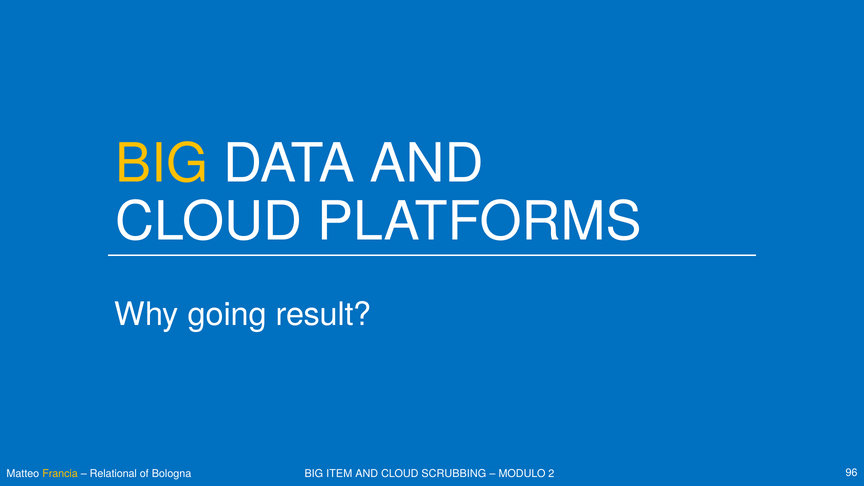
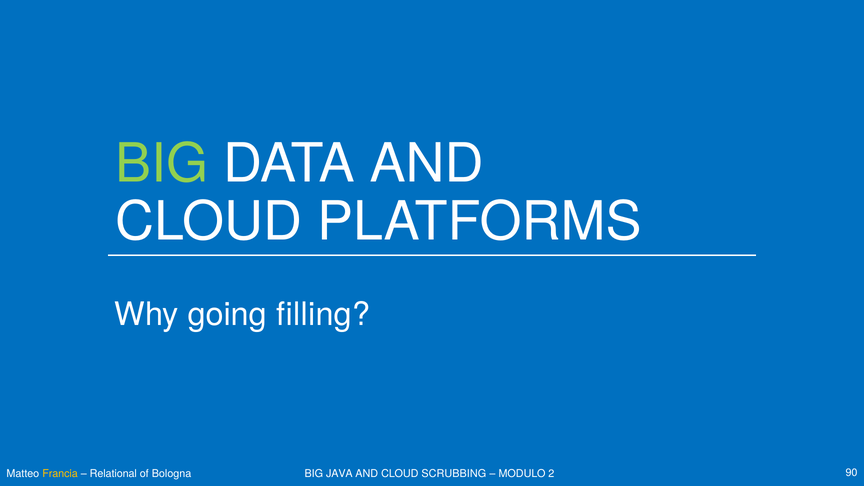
BIG colour: yellow -> light green (162, 164)
result: result -> filling (323, 314)
ITEM: ITEM -> JAVA (339, 474)
96: 96 -> 90 (852, 473)
